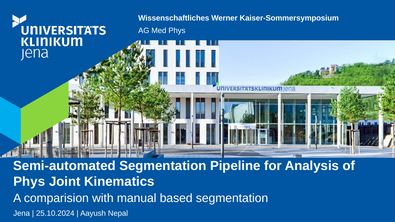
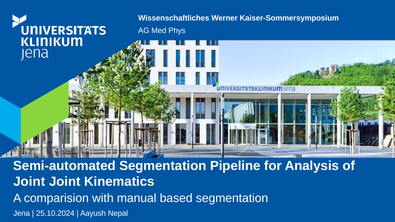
Phys: Phys -> Joint (29, 182)
